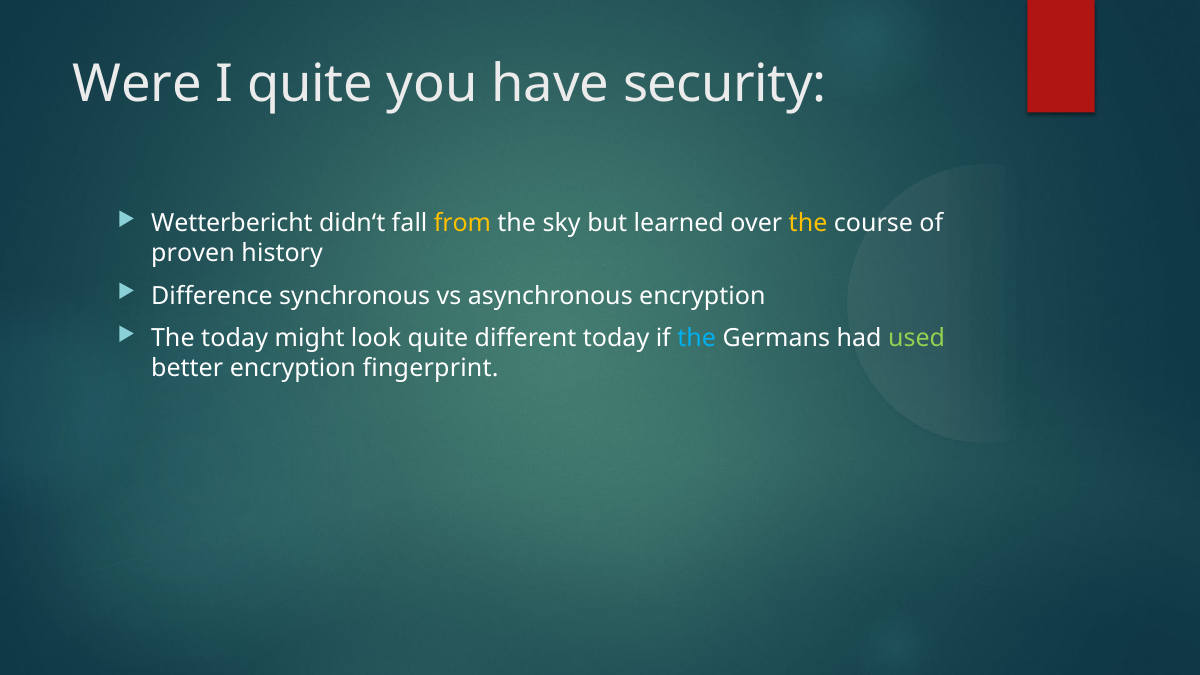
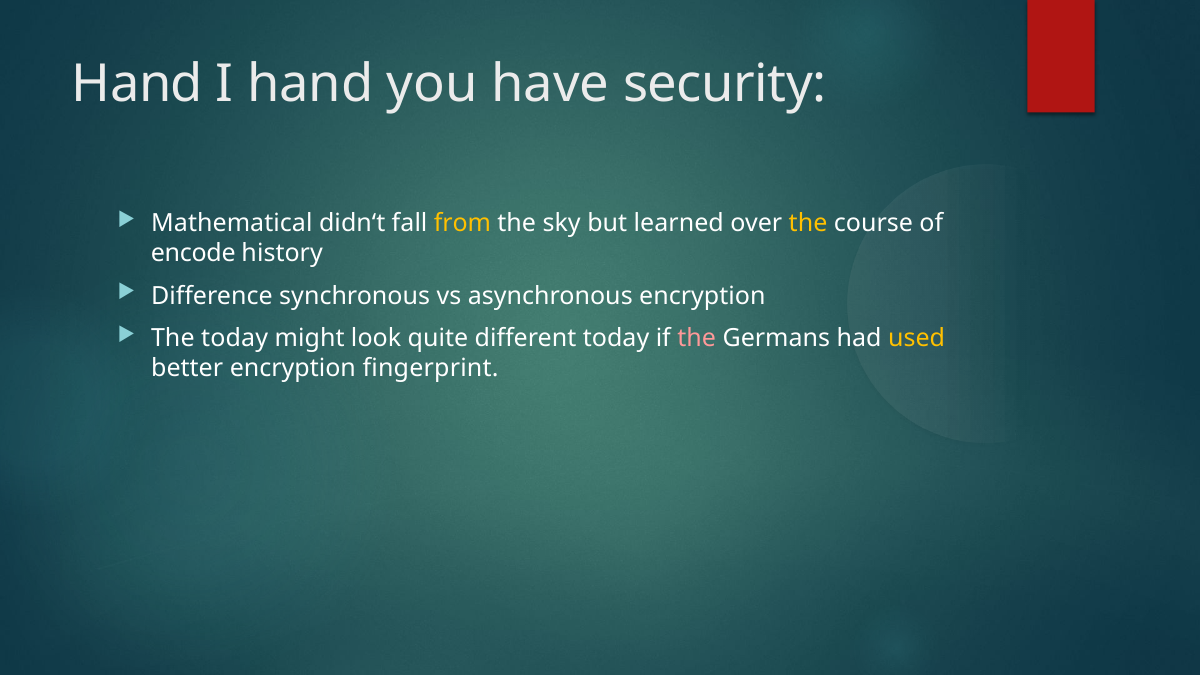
Were: Were -> Hand (138, 84)
I quite: quite -> hand (310, 84)
Wetterbericht: Wetterbericht -> Mathematical (232, 223)
proven: proven -> encode (193, 253)
the colour: light blue -> pink (697, 338)
used colour: light green -> yellow (917, 338)
